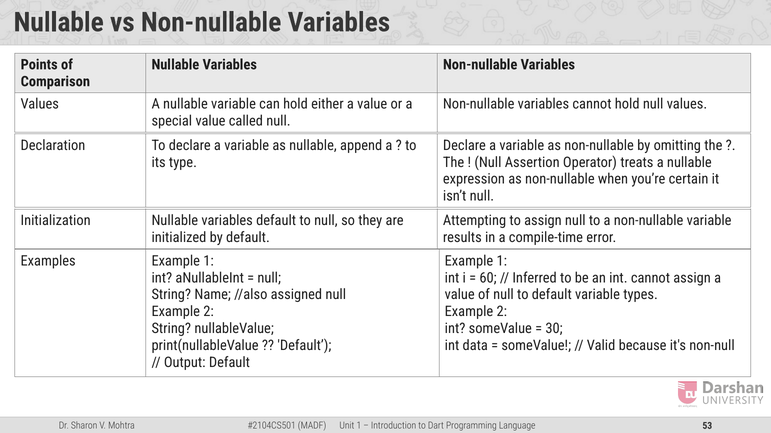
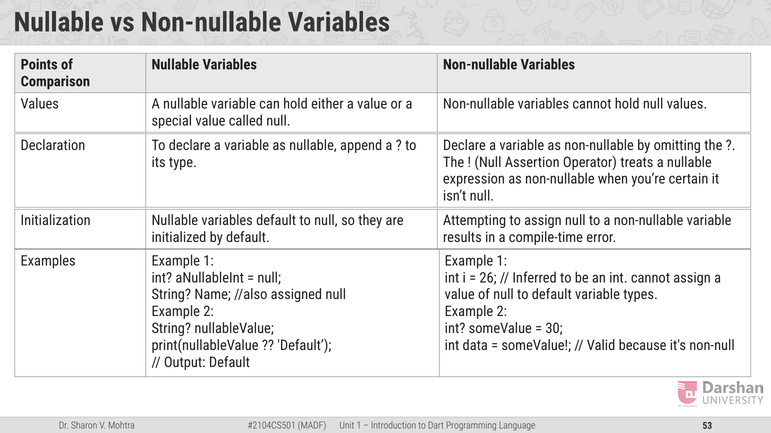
60: 60 -> 26 (488, 278)
